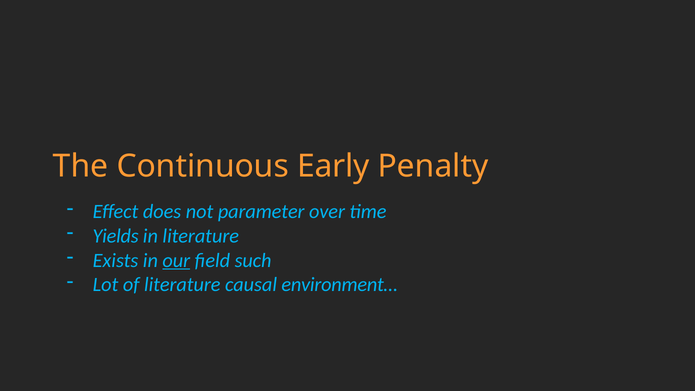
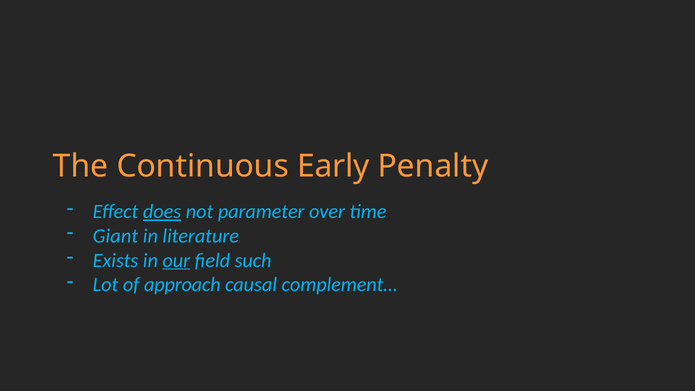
does underline: none -> present (162, 212)
Yields: Yields -> Giant (115, 236)
of literature: literature -> approach (182, 285)
environment…: environment… -> complement… (339, 285)
